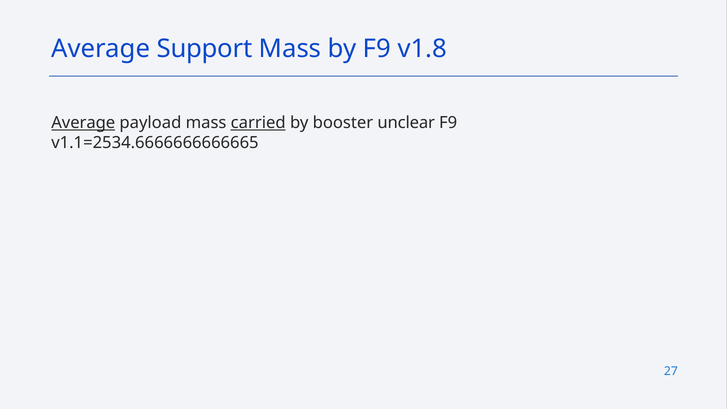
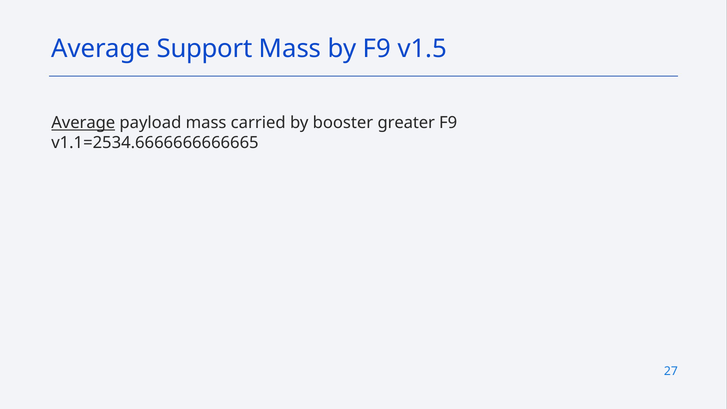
v1.8: v1.8 -> v1.5 (422, 49)
carried underline: present -> none (258, 123)
unclear: unclear -> greater (406, 123)
